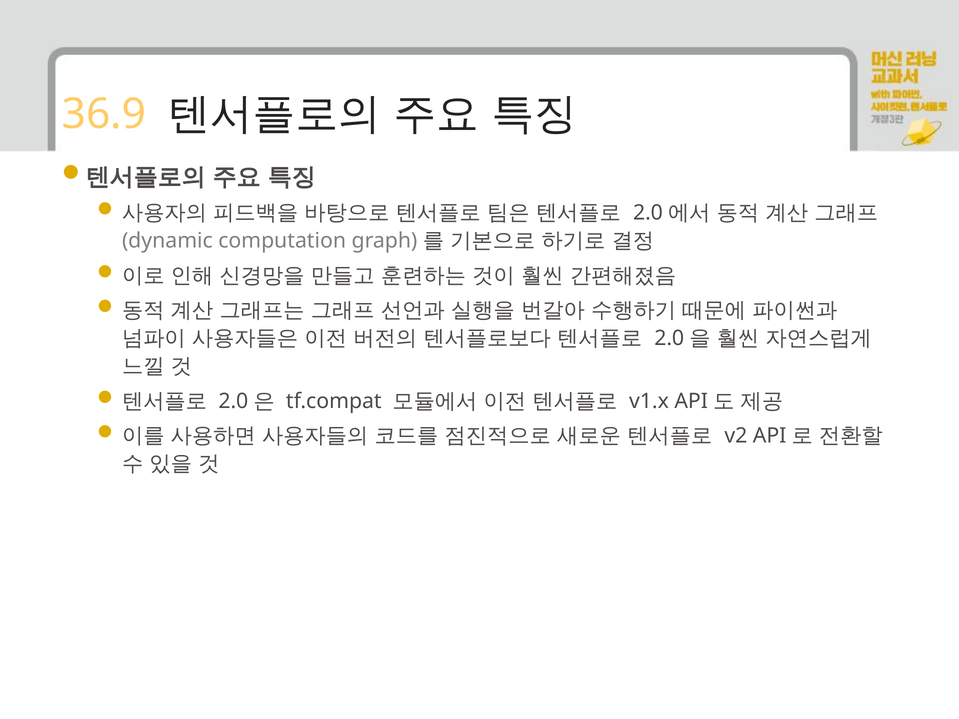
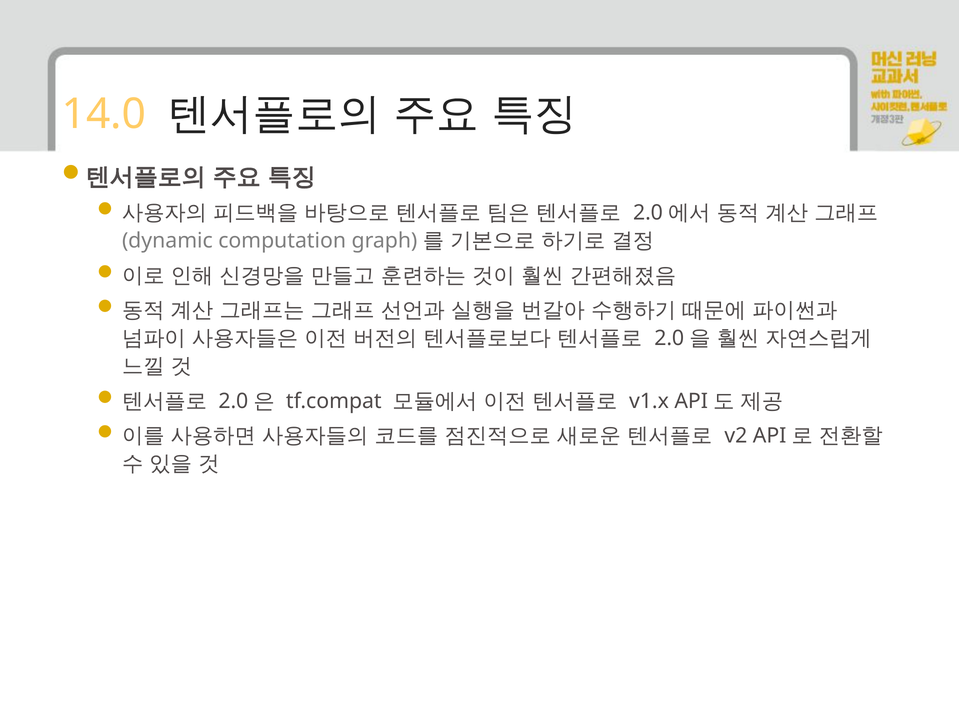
36.9: 36.9 -> 14.0 (104, 114)
